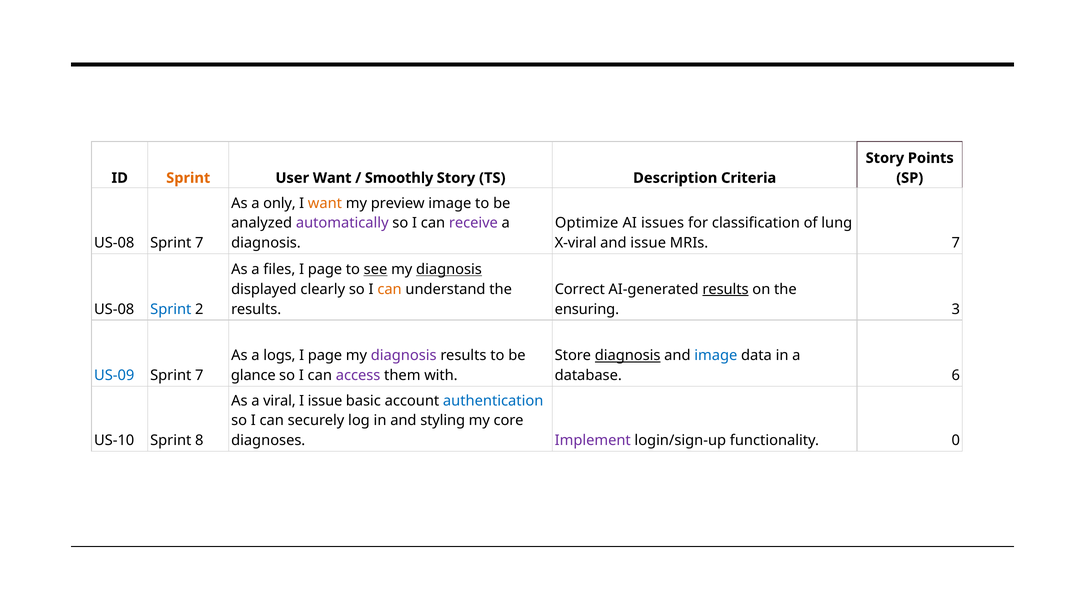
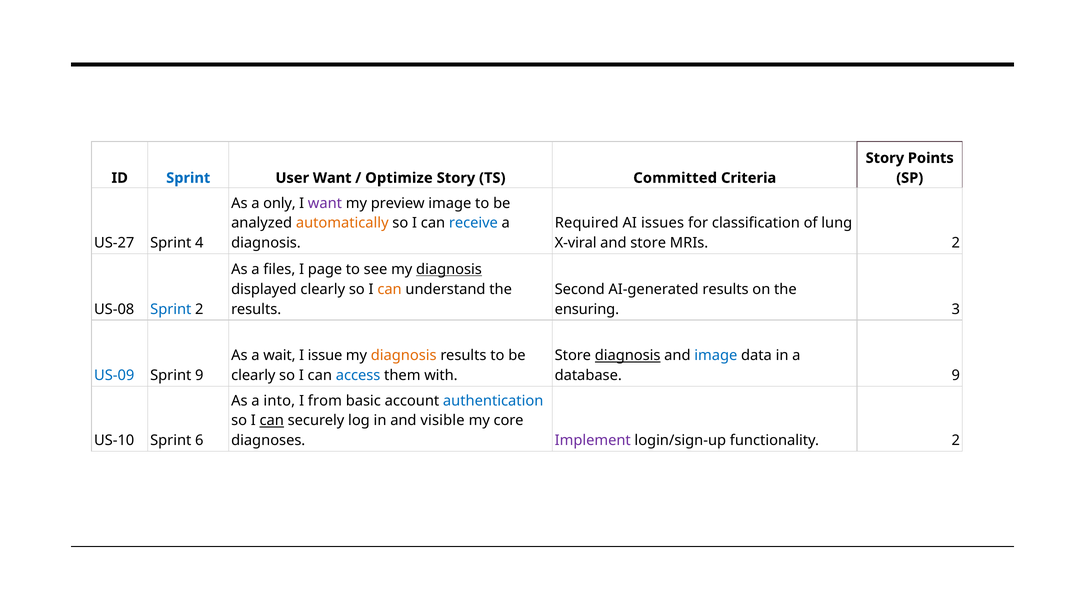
Sprint colour: orange -> blue (188, 178)
Smoothly: Smoothly -> Optimize (399, 178)
Description: Description -> Committed (675, 178)
want colour: orange -> purple (325, 203)
automatically colour: purple -> orange (342, 223)
receive colour: purple -> blue (473, 223)
Optimize: Optimize -> Required (587, 223)
US-08: US-08 -> US-27 (114, 243)
7: 7 -> 4 (199, 243)
and issue: issue -> store (648, 243)
MRIs 7: 7 -> 2 (956, 243)
see underline: present -> none (376, 270)
Correct: Correct -> Second (580, 289)
results underline: present -> none (726, 289)
logs: logs -> wait (279, 356)
page: page -> issue (325, 356)
diagnosis colour: purple -> orange (404, 356)
7: 7 -> 9 (199, 376)
glance: glance -> clearly (253, 376)
access colour: purple -> blue (358, 376)
database 6: 6 -> 9 (956, 376)
viral: viral -> into (279, 401)
I issue: issue -> from (325, 401)
can underline: none -> present (272, 421)
styling: styling -> visible (443, 421)
8: 8 -> 6 (199, 441)
functionality 0: 0 -> 2 (956, 441)
